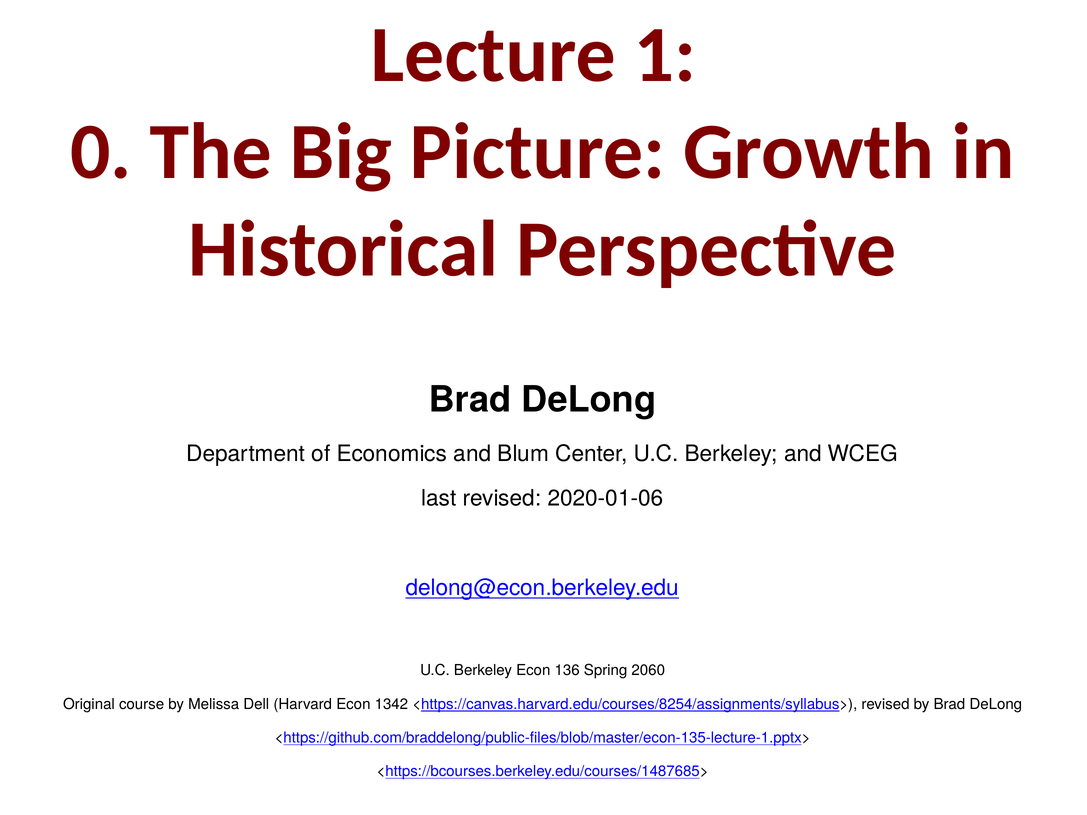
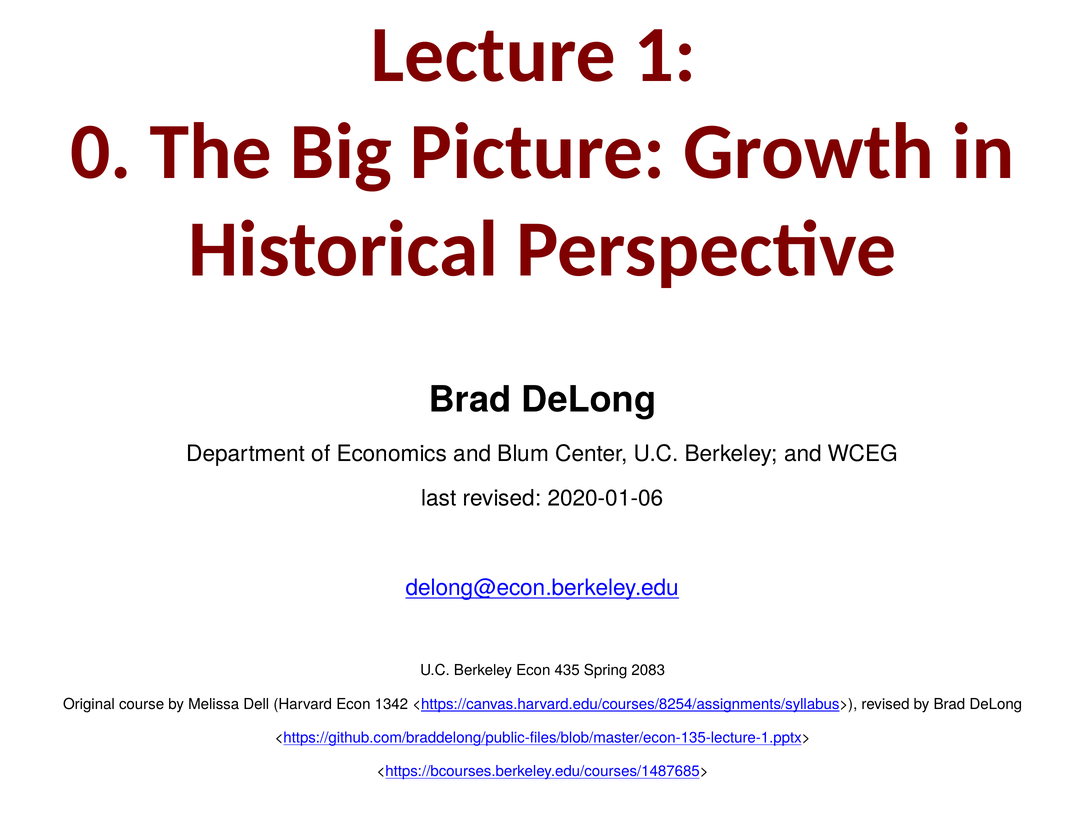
136: 136 -> 435 (567, 671)
2060: 2060 -> 2083 (648, 671)
